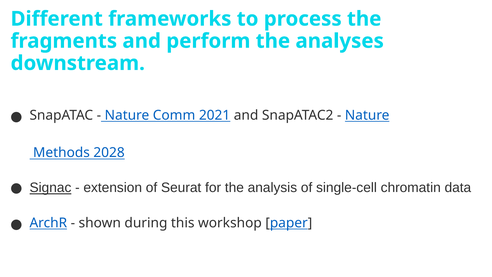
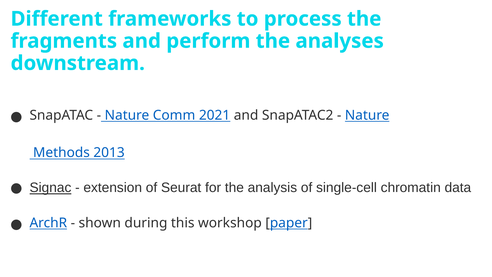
2028: 2028 -> 2013 (109, 153)
